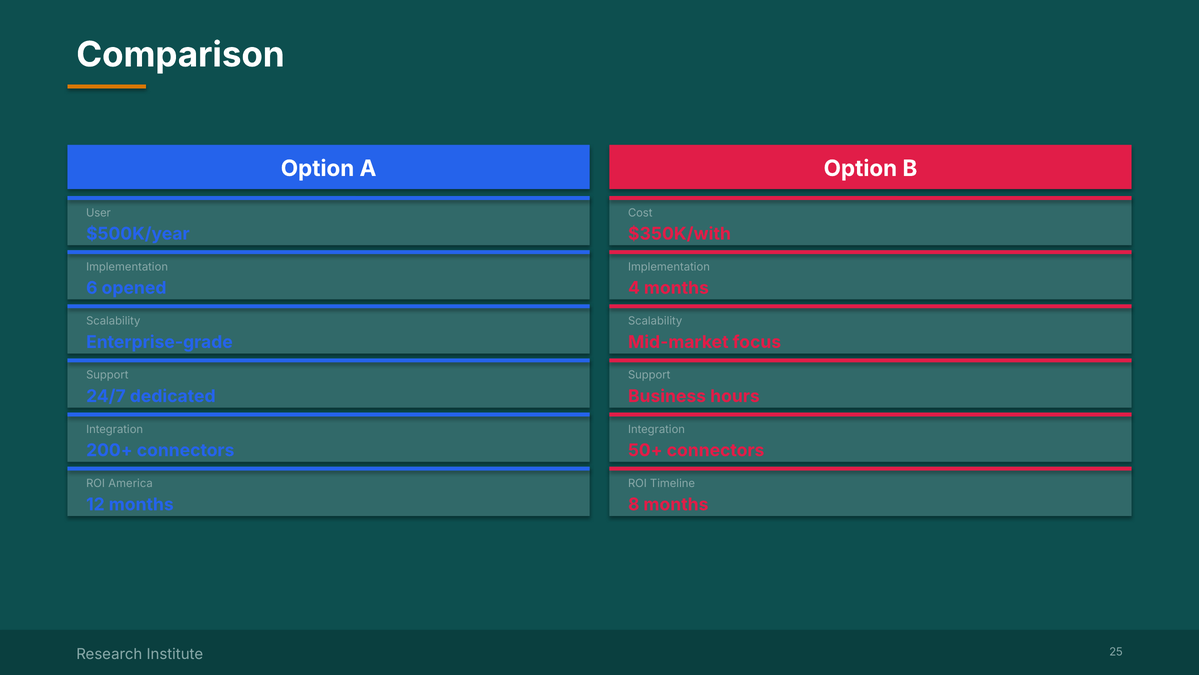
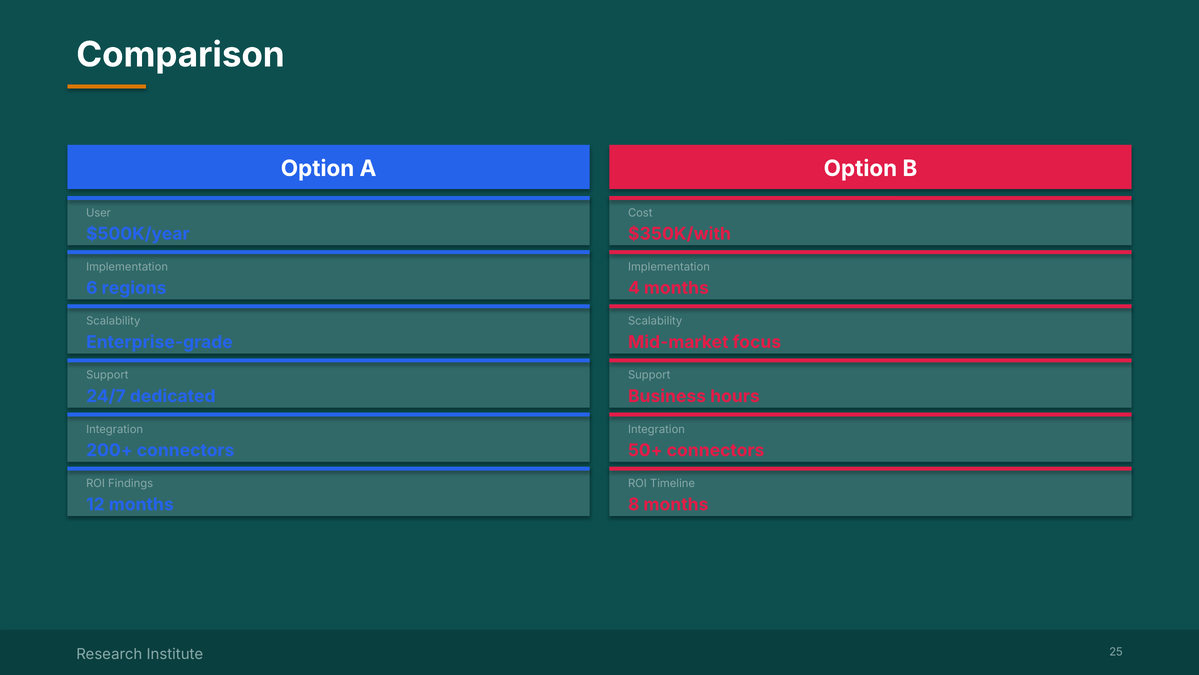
opened: opened -> regions (134, 288)
America: America -> Findings (131, 483)
